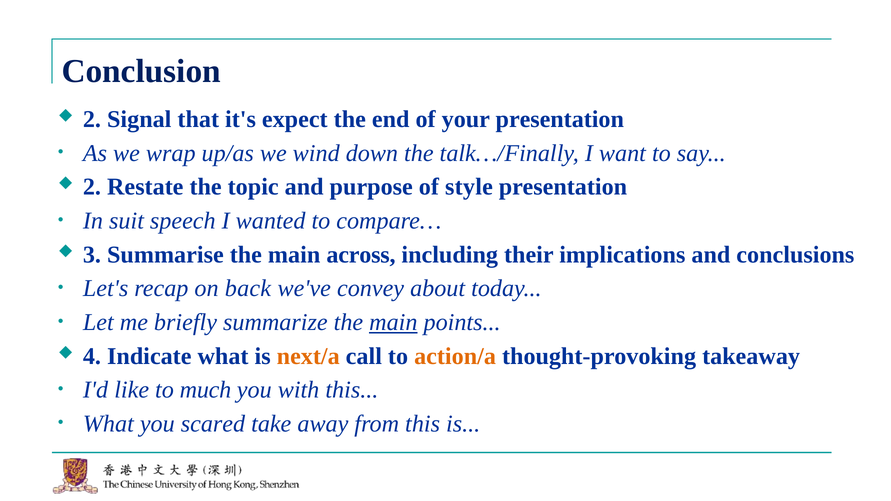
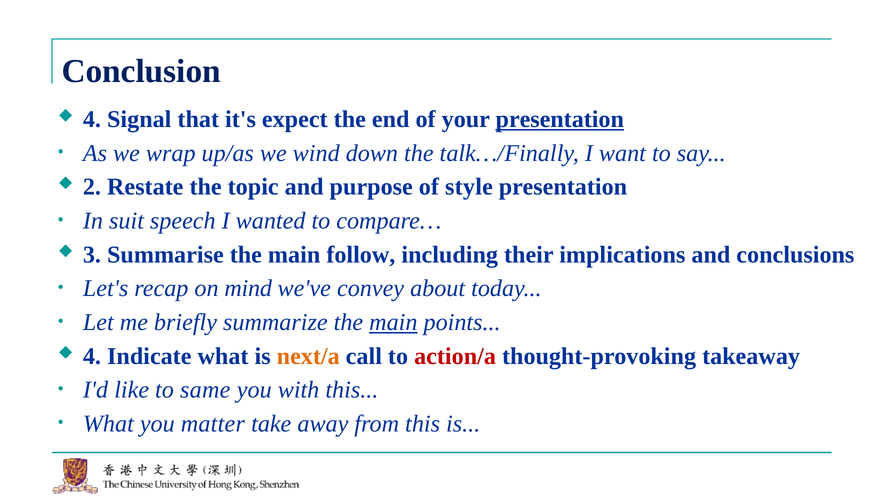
2: 2 -> 4 (92, 119)
presentation underline: none -> present (560, 119)
across: across -> follow (361, 255)
back: back -> mind (248, 289)
action/a colour: orange -> red (455, 356)
much: much -> same (205, 390)
scared: scared -> matter (213, 424)
